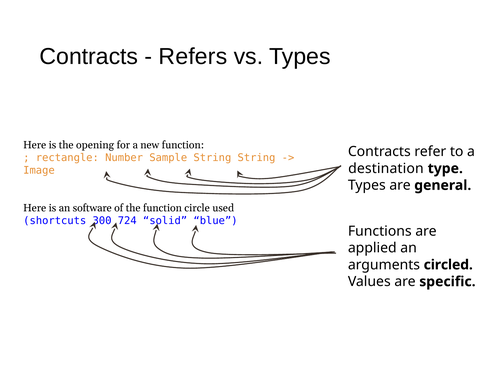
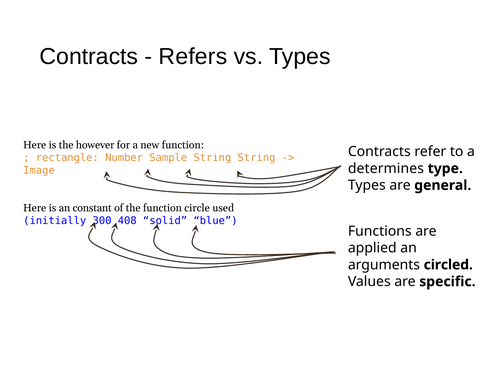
opening: opening -> however (95, 145)
destination: destination -> determines (386, 168)
software: software -> constant (92, 208)
shortcuts: shortcuts -> initially (55, 220)
724: 724 -> 408 (127, 220)
